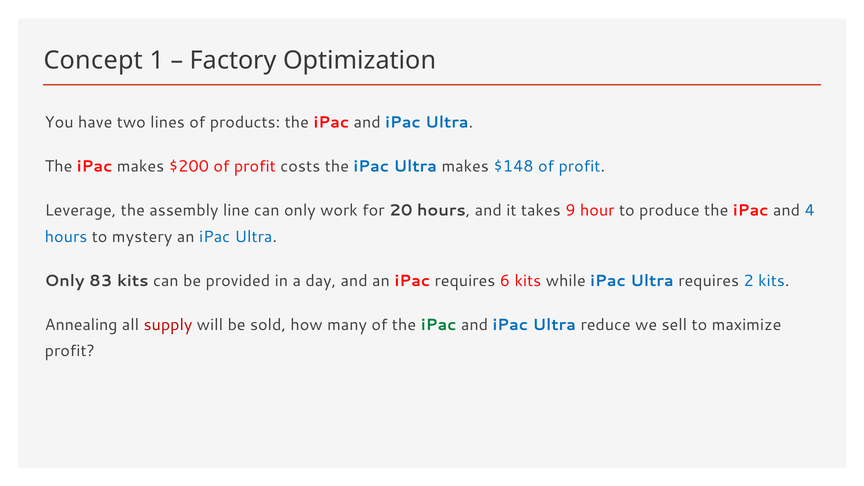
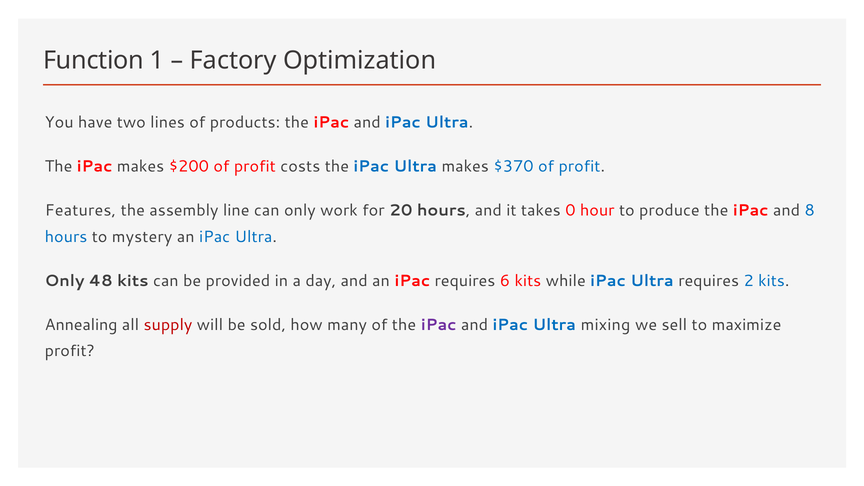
Concept: Concept -> Function (94, 60)
$148: $148 -> $370 (513, 167)
Leverage: Leverage -> Features (80, 211)
9: 9 -> 0 (570, 211)
4: 4 -> 8 (810, 211)
83: 83 -> 48 (101, 281)
iPac colour: green -> purple (439, 325)
reduce: reduce -> mixing (605, 325)
